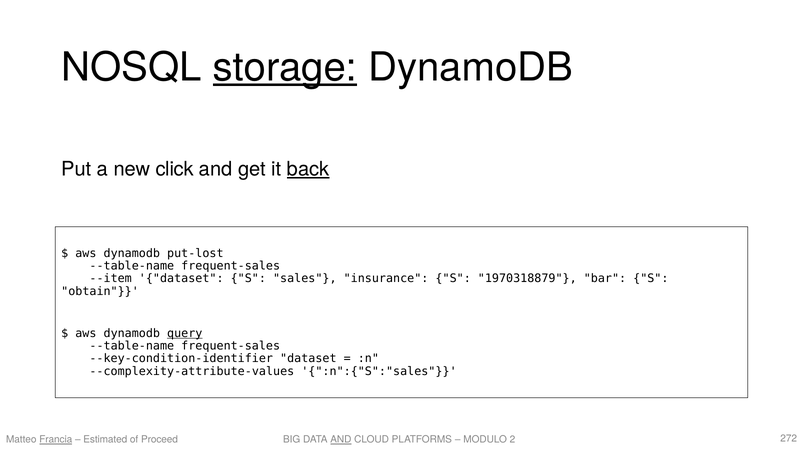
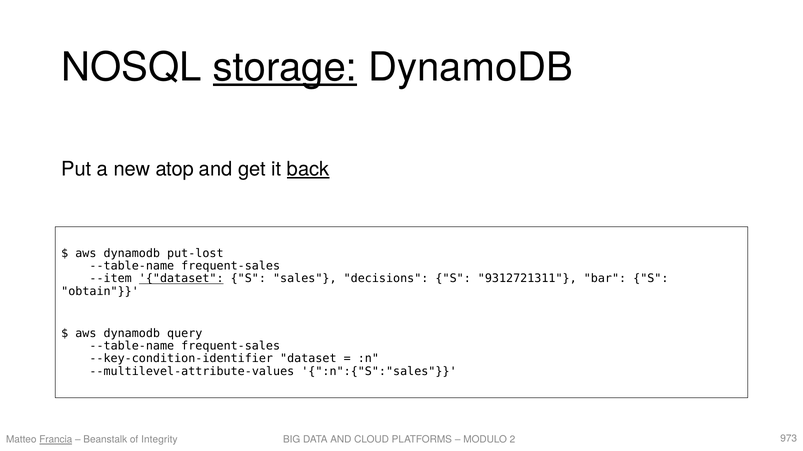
click: click -> atop (175, 169)
dataset underline: none -> present (181, 279)
insurance: insurance -> decisions (386, 279)
1970318879: 1970318879 -> 9312721311 (527, 279)
query underline: present -> none (185, 334)
--complexity-attribute-values: --complexity-attribute-values -> --multilevel-attribute-values (192, 372)
Estimated: Estimated -> Beanstalk (105, 440)
Proceed: Proceed -> Integrity (159, 440)
AND underline: present -> none (341, 440)
272: 272 -> 973 (789, 439)
